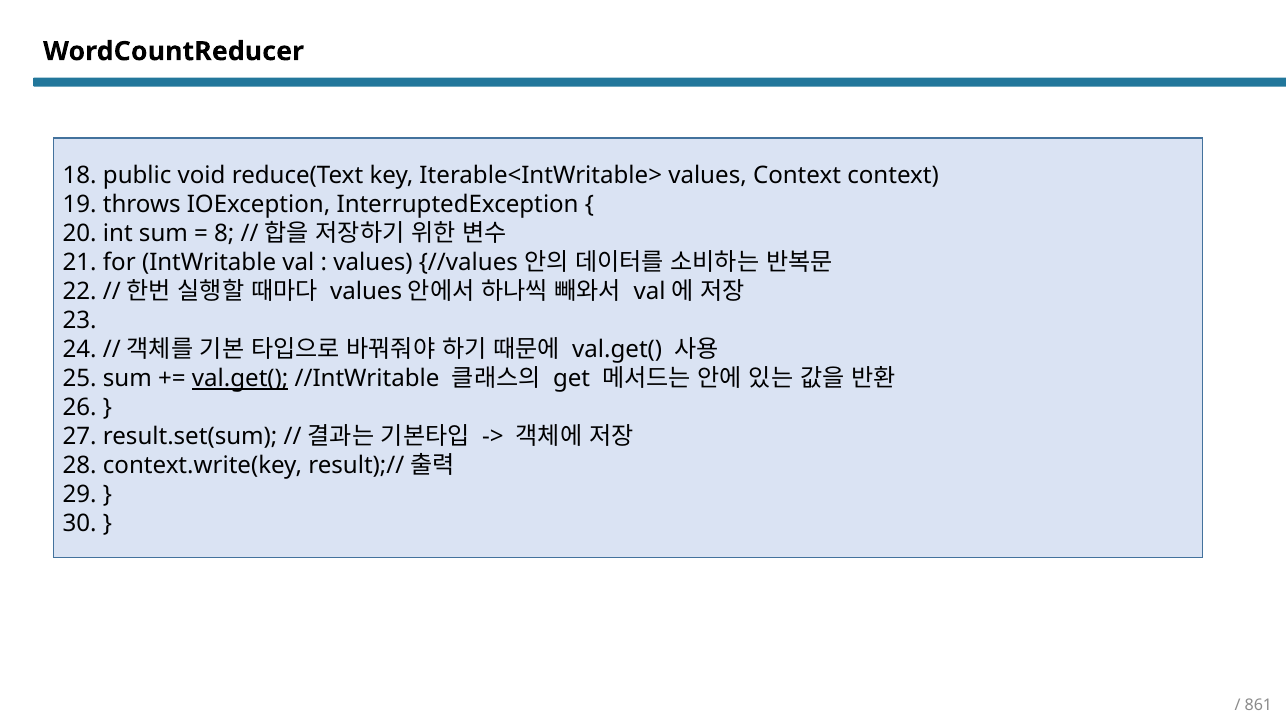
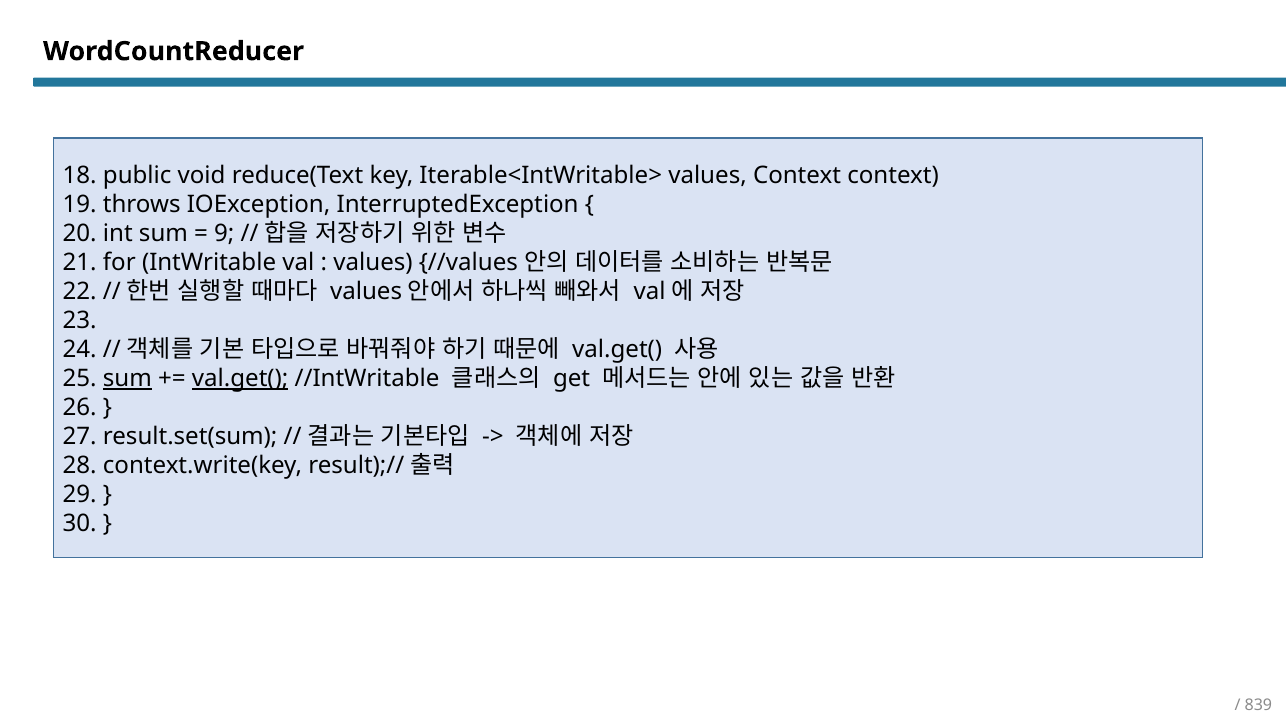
8: 8 -> 9 (224, 233)
sum underline: none -> present (127, 378)
861: 861 -> 839 (1258, 705)
